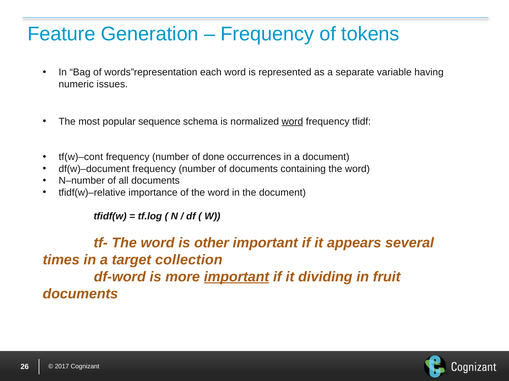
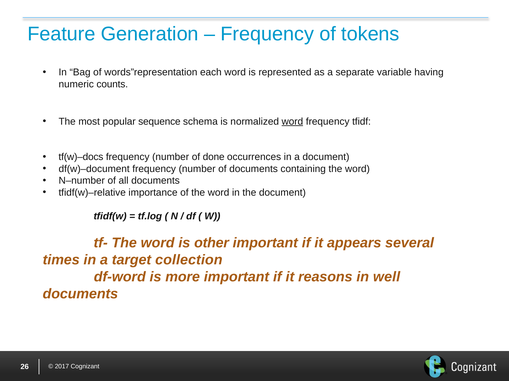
issues: issues -> counts (112, 84)
tf(w)–cont: tf(w)–cont -> tf(w)–docs (81, 157)
important underline: present -> none (237, 277)
dividing: dividing -> reasons (325, 277)
fruit: fruit -> well (387, 277)
